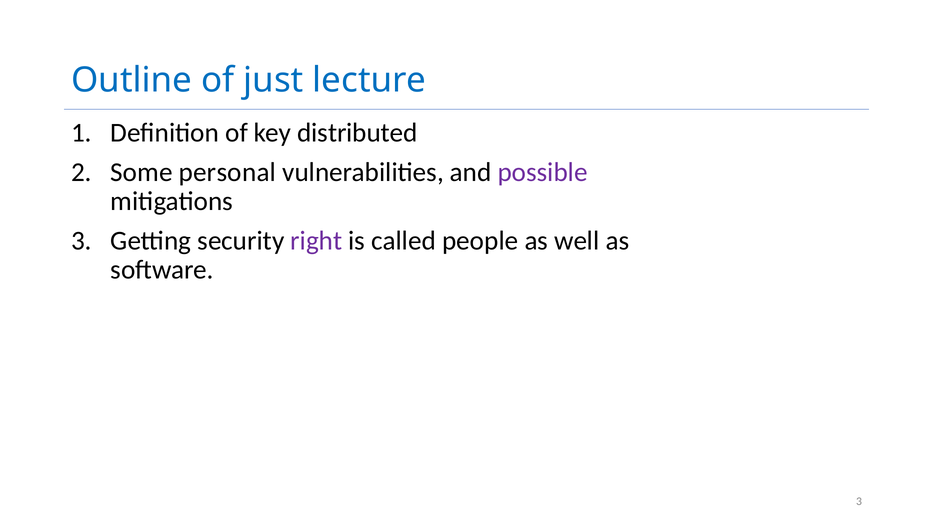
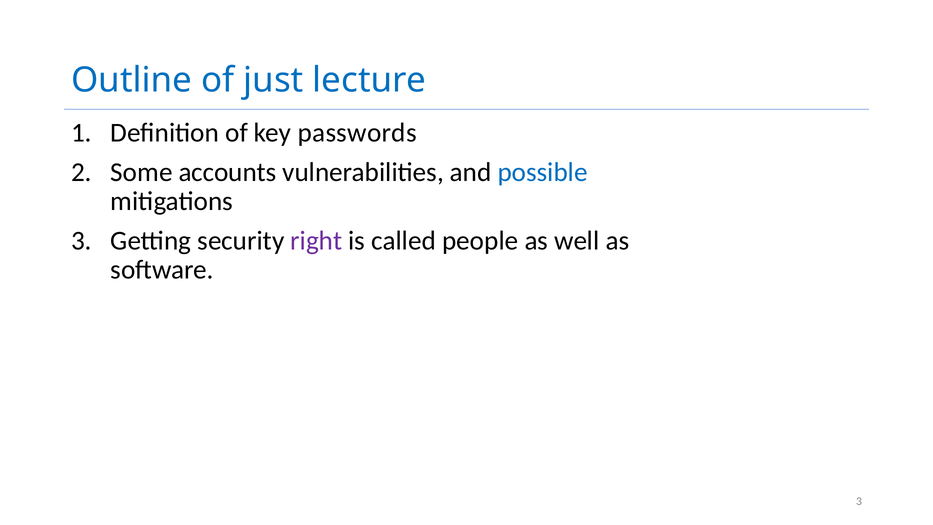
distributed: distributed -> passwords (357, 133)
personal: personal -> accounts (227, 172)
possible colour: purple -> blue (543, 172)
